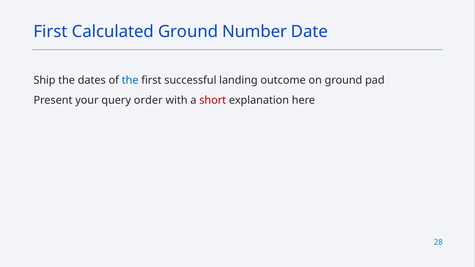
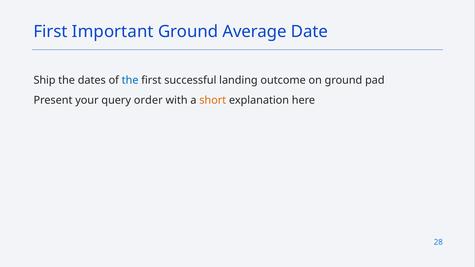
Calculated: Calculated -> Important (113, 32)
Number: Number -> Average (255, 32)
short colour: red -> orange (213, 100)
